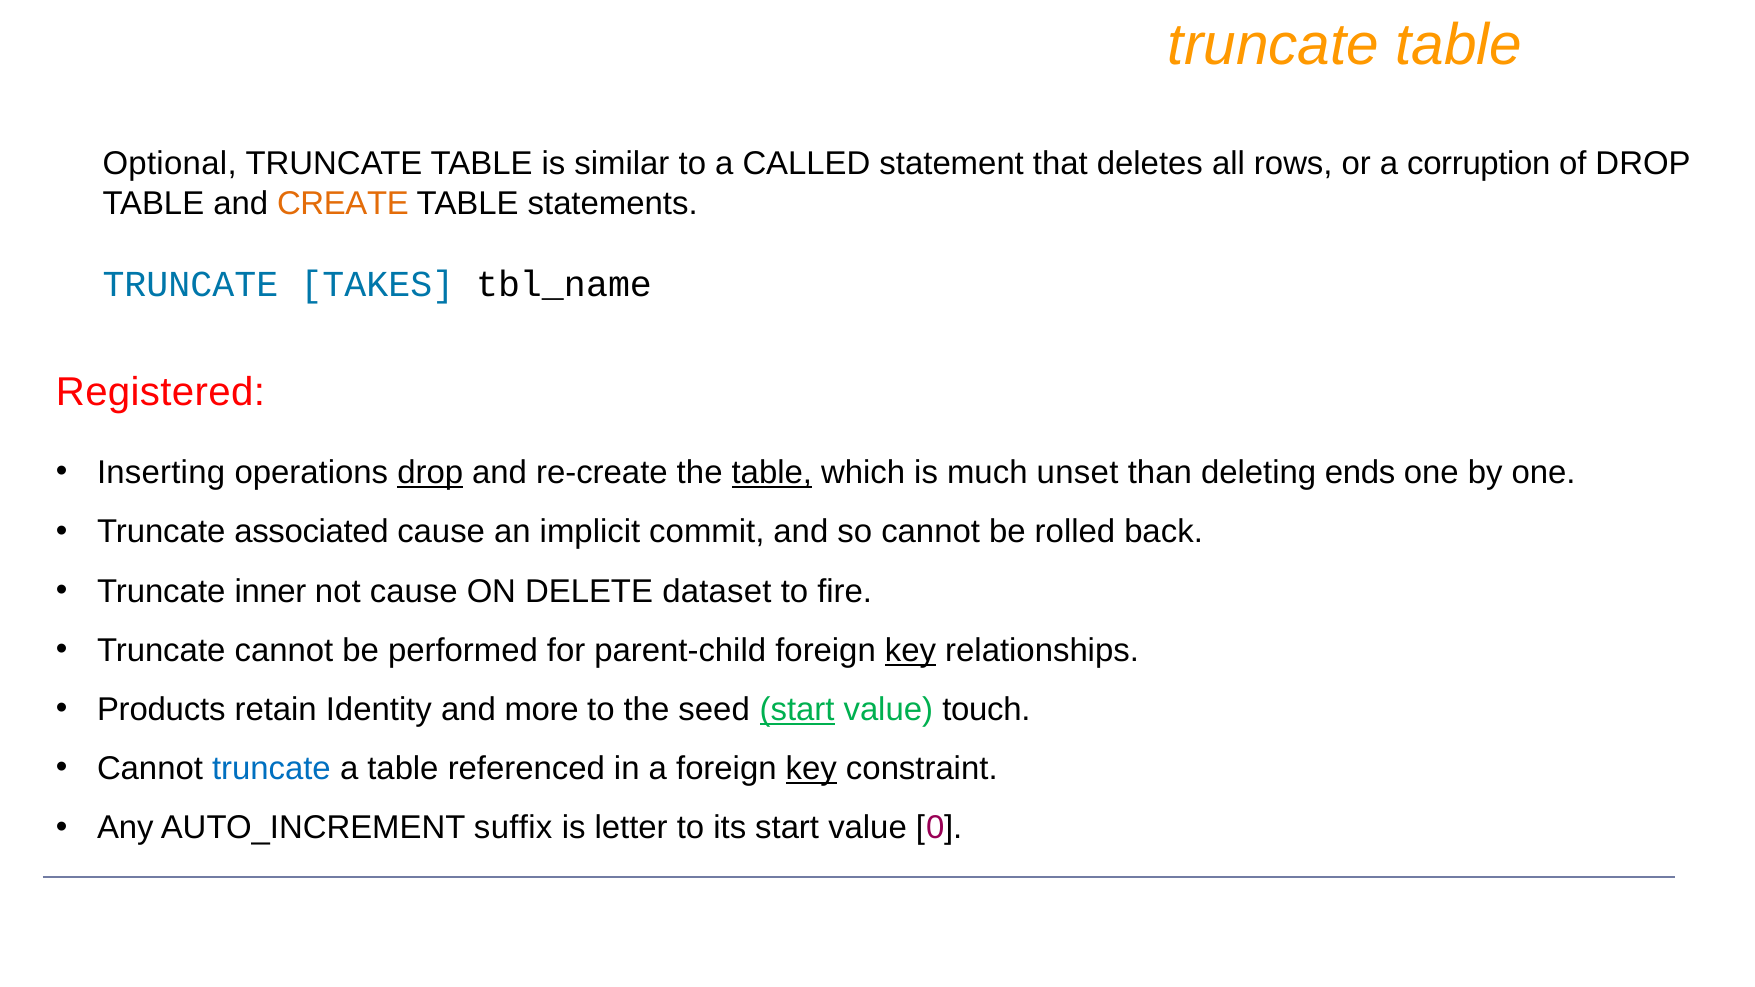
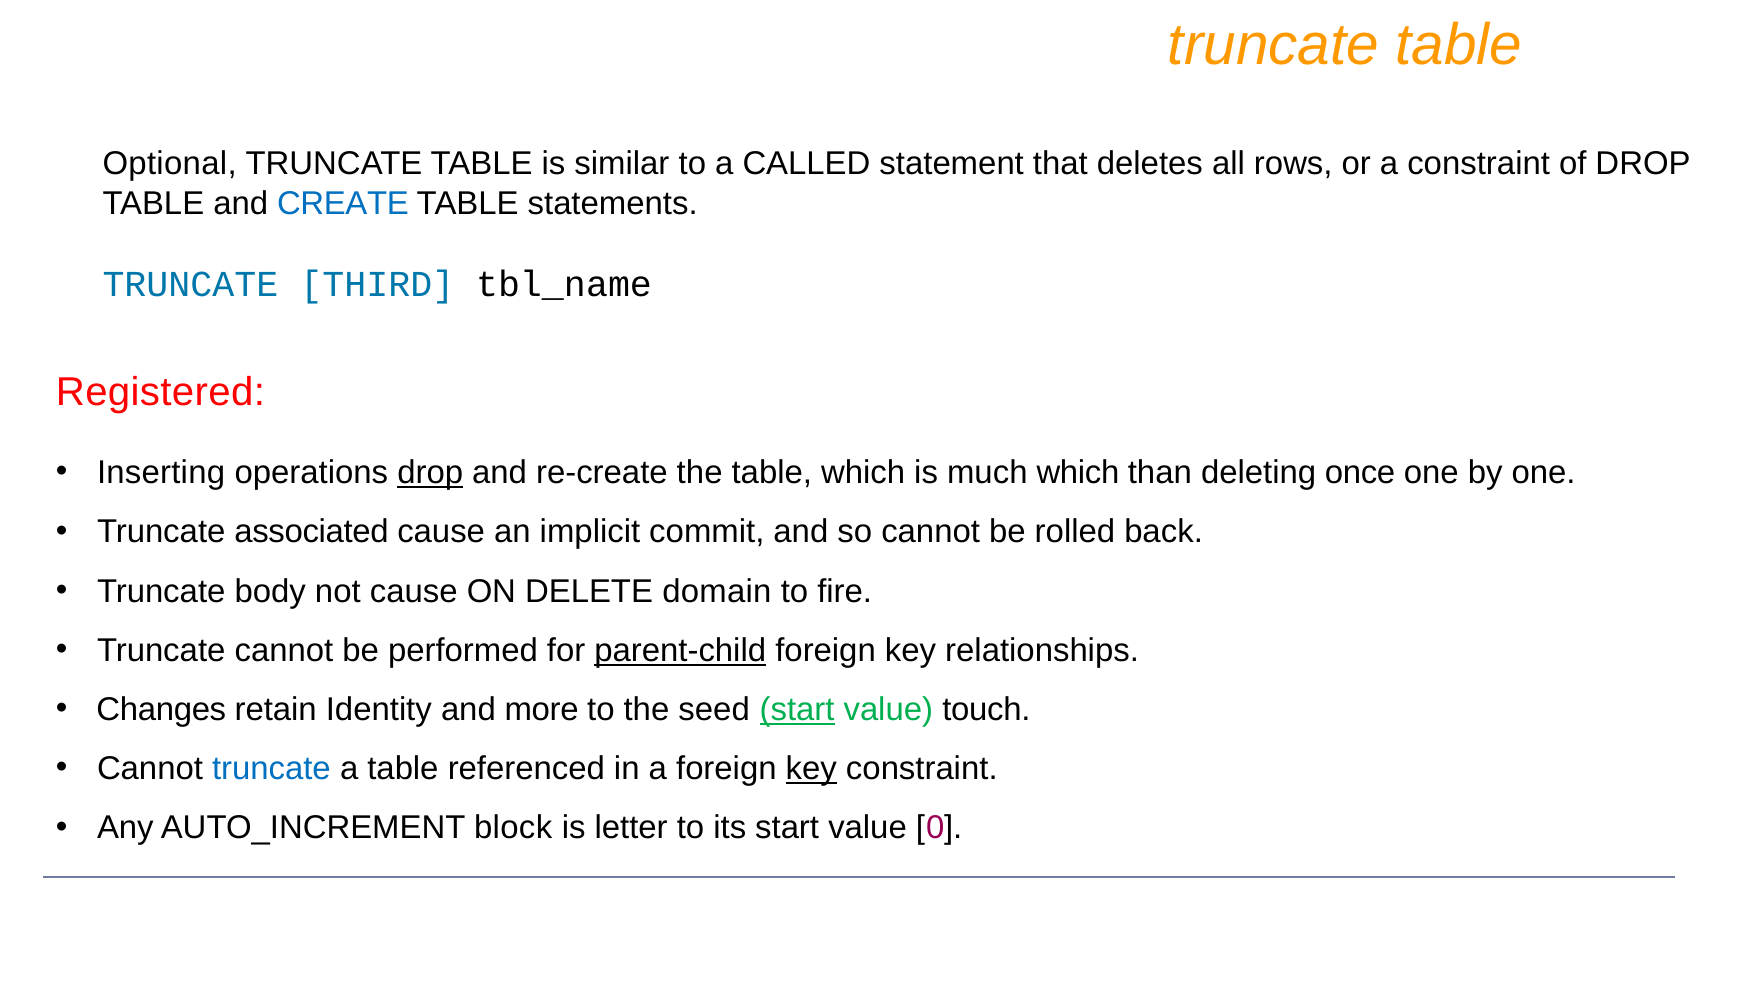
a corruption: corruption -> constraint (1479, 164)
CREATE colour: orange -> blue (343, 203)
TAKES: TAKES -> THIRD (377, 285)
table underline: present -> none (772, 473)
much unset: unset -> which (1078, 473)
ends: ends -> once (1360, 473)
inner: inner -> body (270, 591)
dataset: dataset -> domain (717, 591)
parent-child underline: none -> present (680, 651)
key underline: present -> none (911, 651)
Products: Products -> Changes (161, 710)
suffix: suffix -> block (513, 828)
